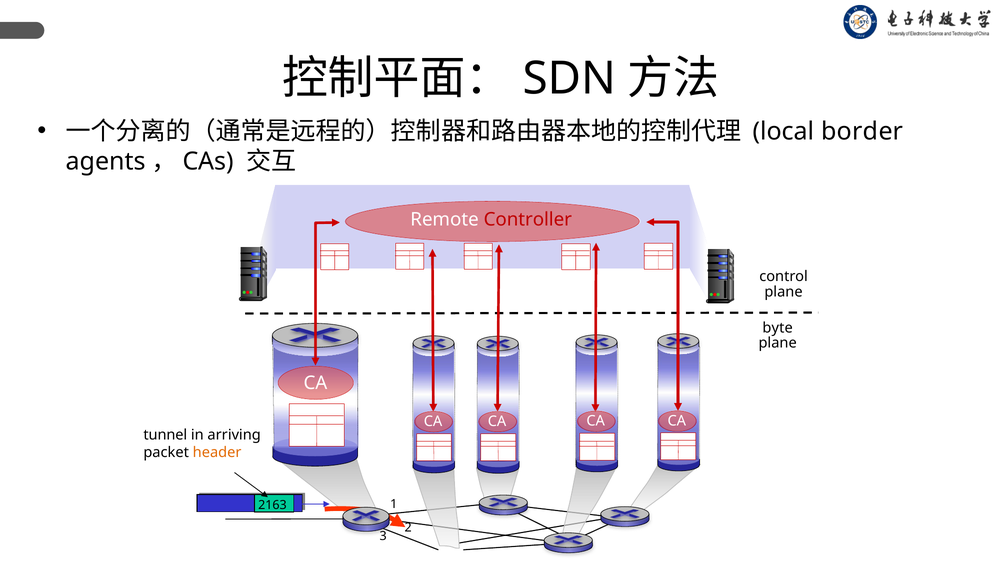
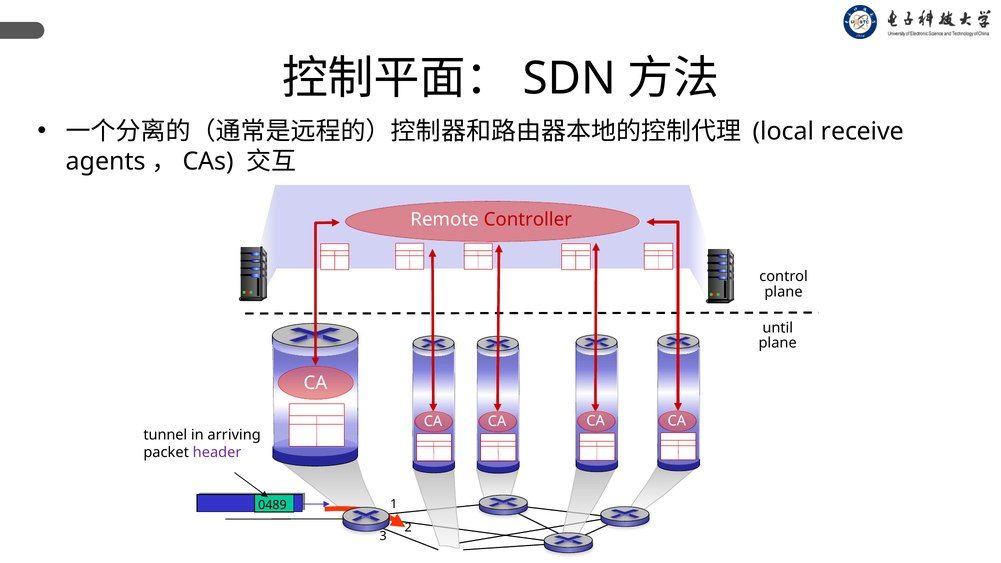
border: border -> receive (862, 131)
byte: byte -> until (778, 328)
header colour: orange -> purple (217, 452)
2163: 2163 -> 0489 (272, 505)
